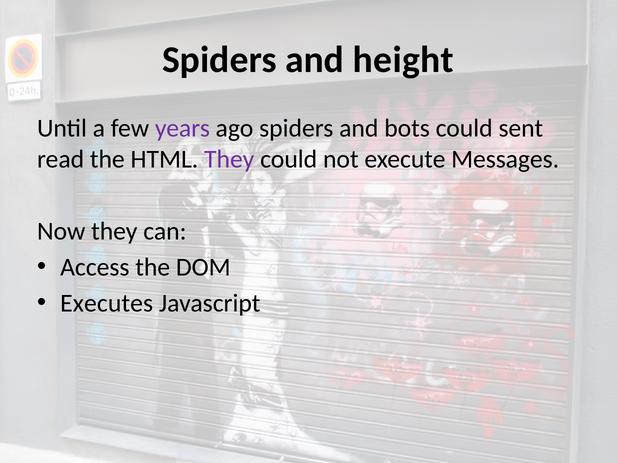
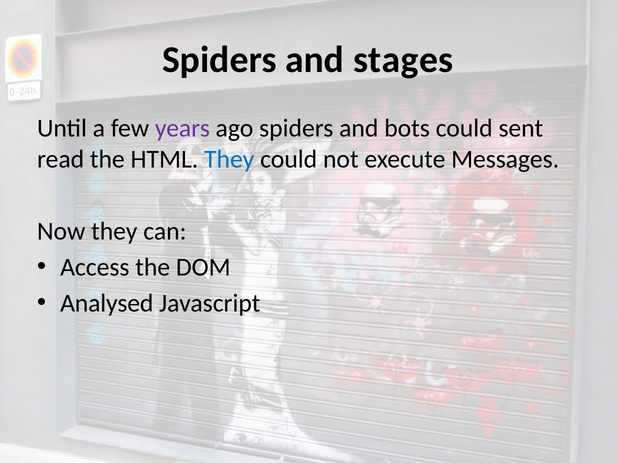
height: height -> stages (403, 60)
They colour: purple -> blue (229, 159)
Executes: Executes -> Analysed (107, 303)
